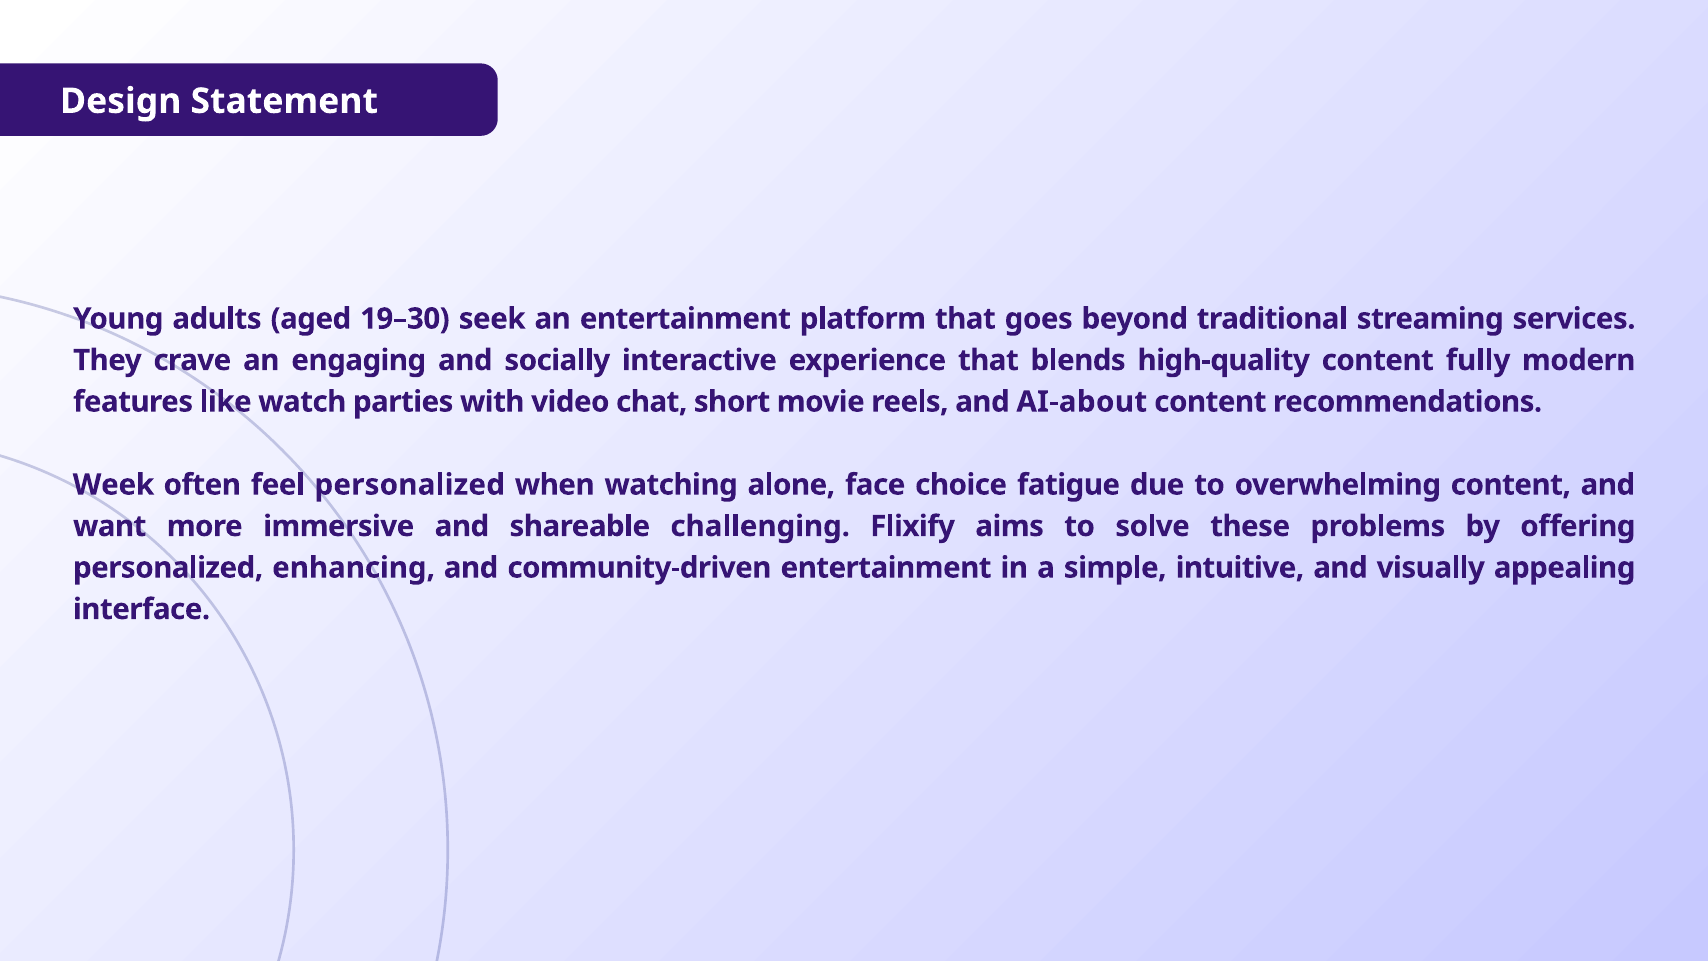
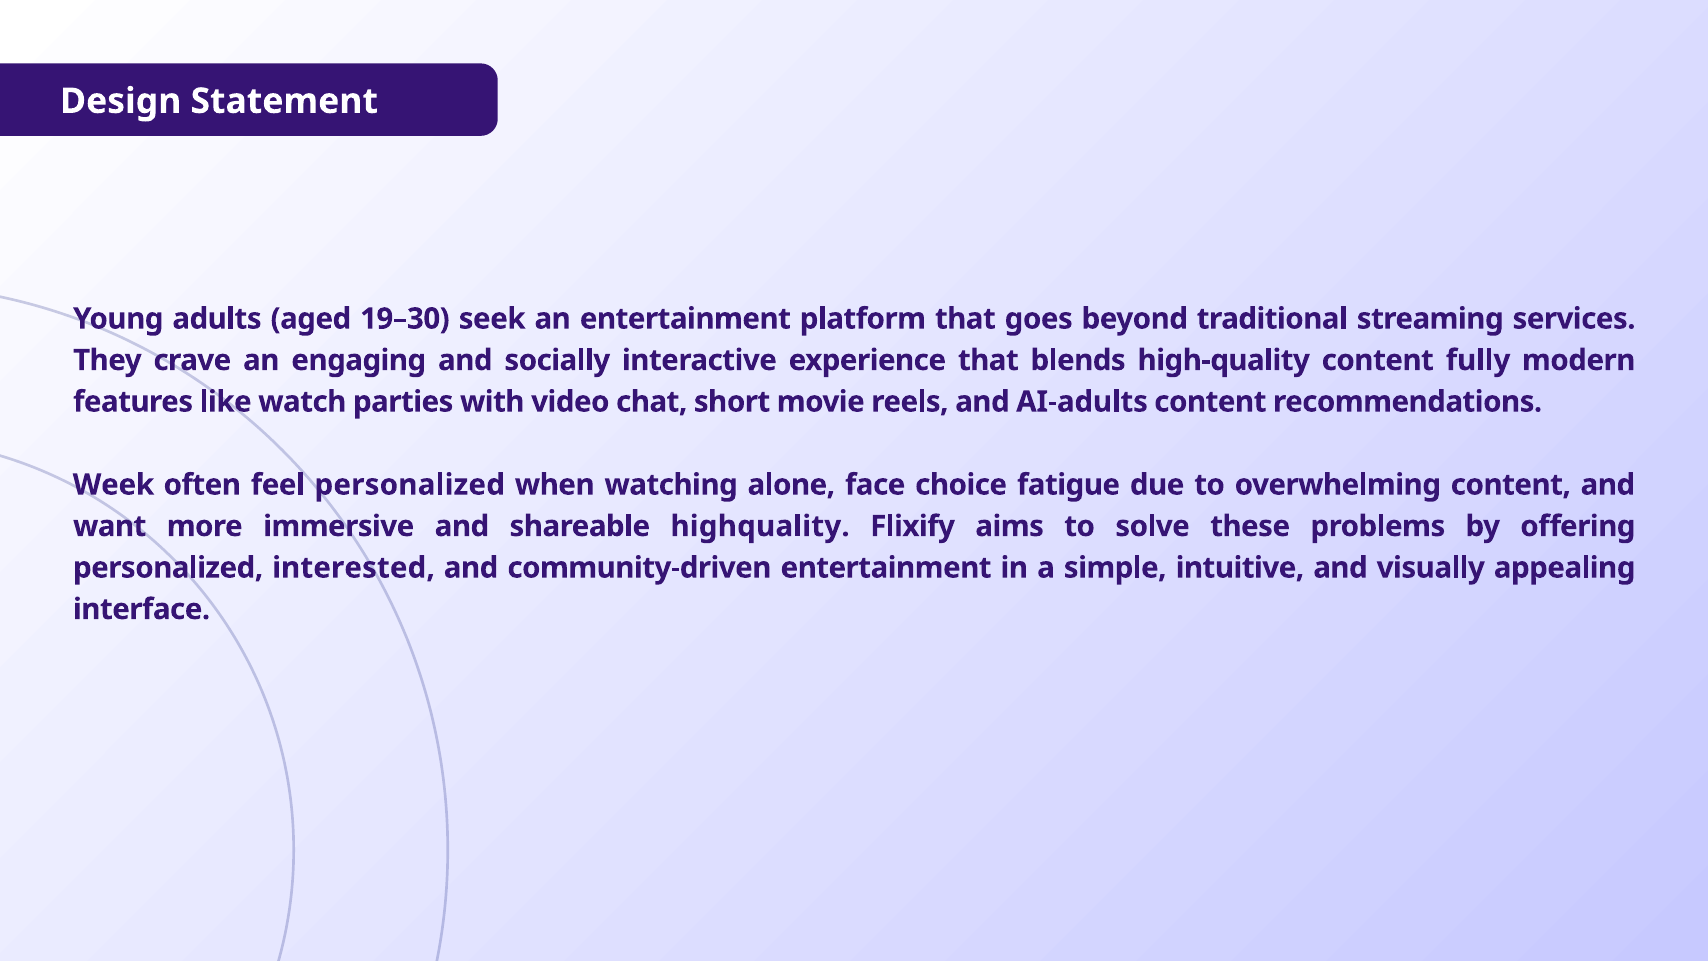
AI-about: AI-about -> AI-adults (1082, 402)
challenging: challenging -> highquality (760, 526)
enhancing: enhancing -> interested (353, 568)
